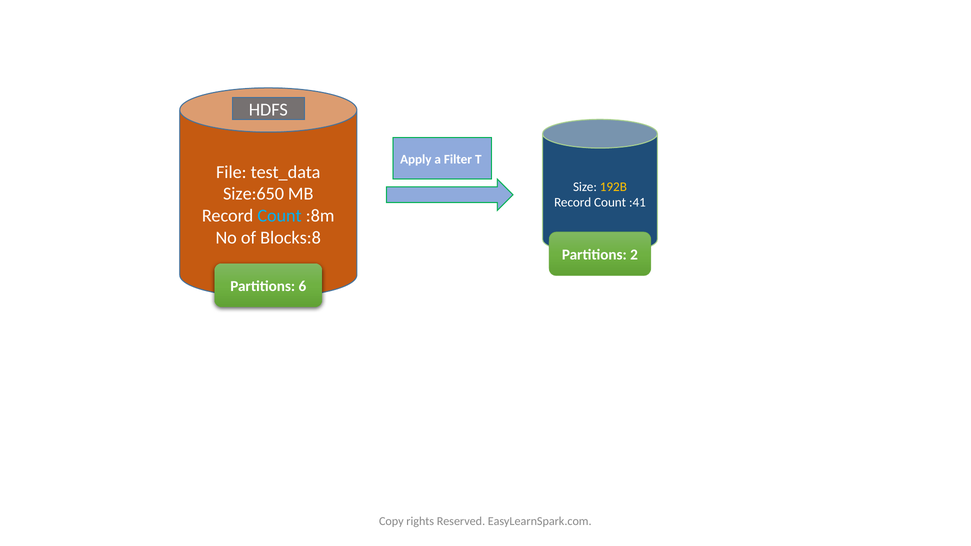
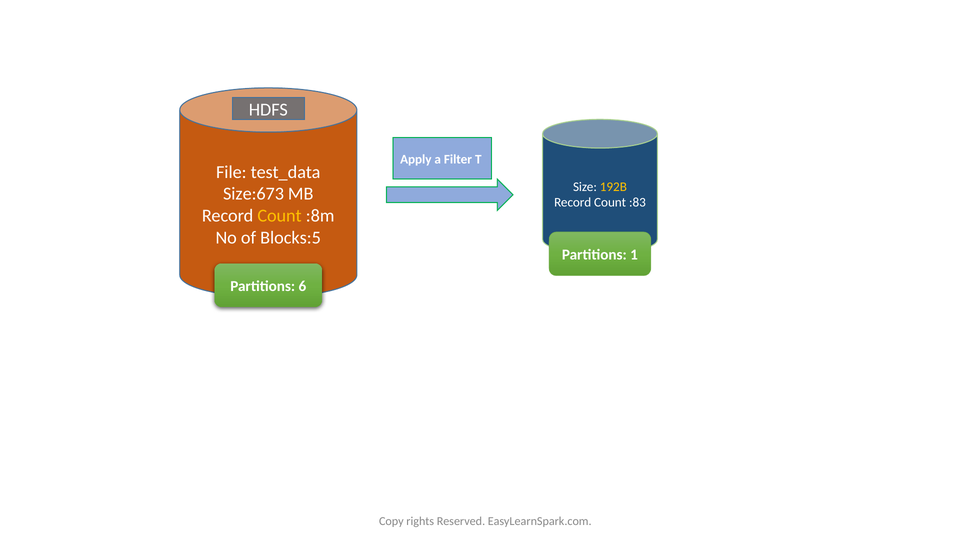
Size:650: Size:650 -> Size:673 (254, 194)
:41: :41 -> :83 (637, 203)
Count colour: light blue -> yellow (280, 216)
Blocks:8: Blocks:8 -> Blocks:5 (291, 238)
2: 2 -> 1 (634, 255)
